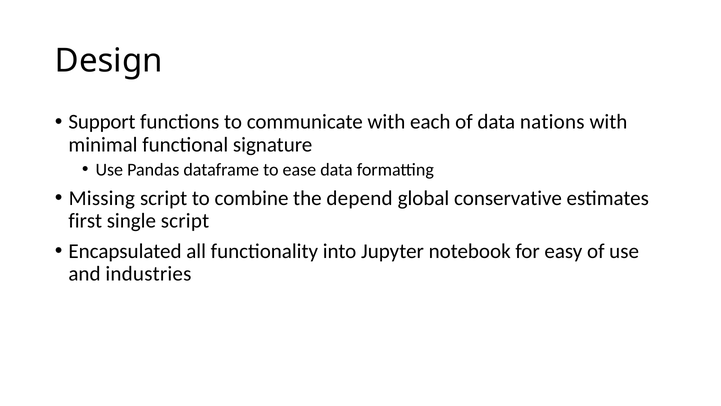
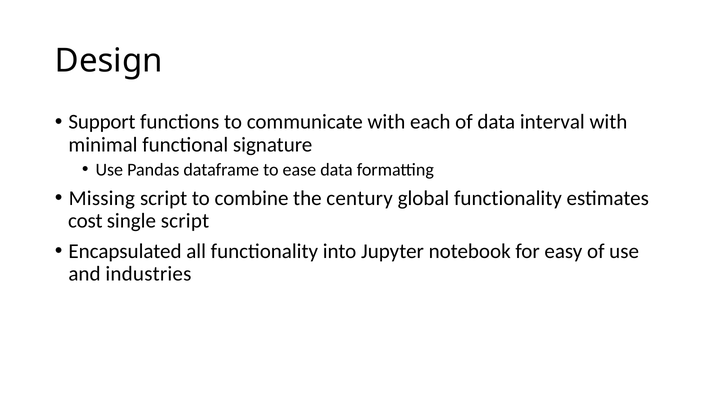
nations: nations -> interval (552, 122)
depend: depend -> century (360, 198)
global conservative: conservative -> functionality (508, 198)
first: first -> cost (85, 221)
